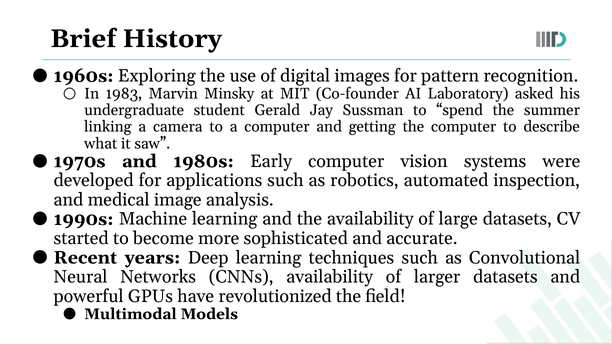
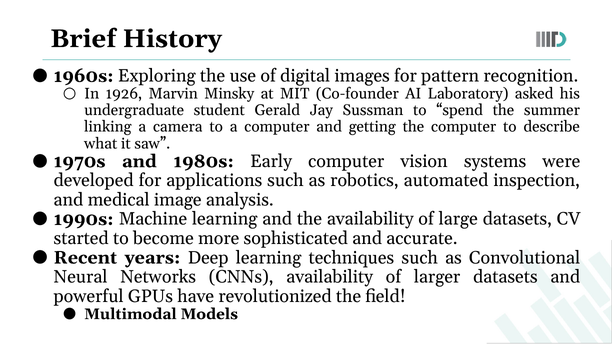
1983: 1983 -> 1926 (124, 94)
